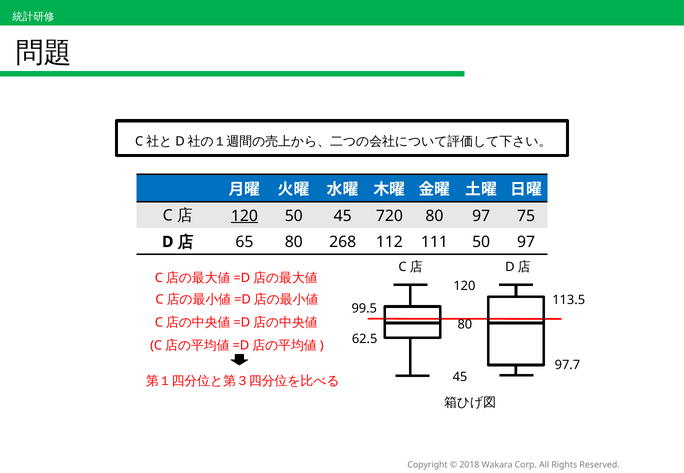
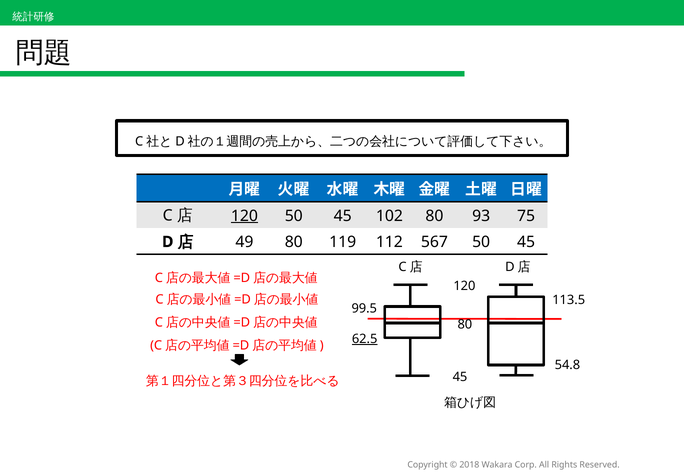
720: 720 -> 102 (389, 216)
80 97: 97 -> 93 (481, 216)
65: 65 -> 49 (244, 242)
268: 268 -> 119 (343, 242)
111: 111 -> 567 (434, 242)
97: 97 -> 45 (526, 242)
62.5 underline: none -> present (365, 339)
97.7: 97.7 -> 54.8 (567, 365)
